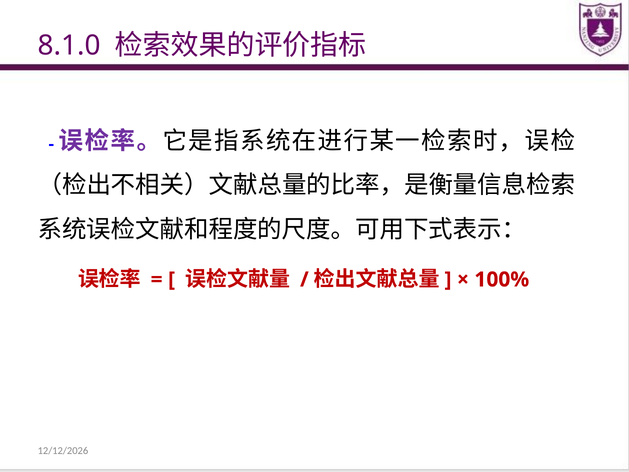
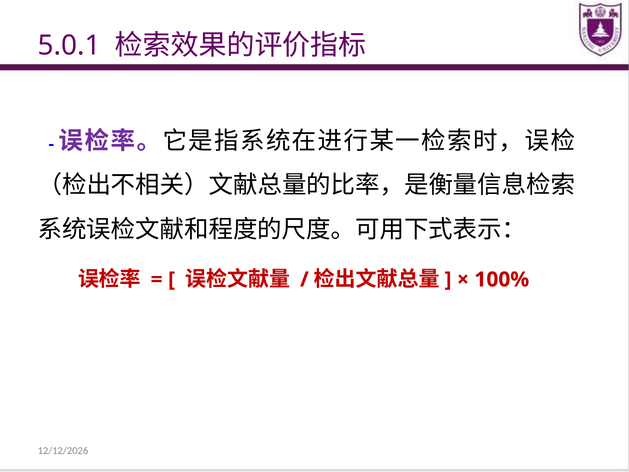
8.1.0: 8.1.0 -> 5.0.1 (69, 45)
